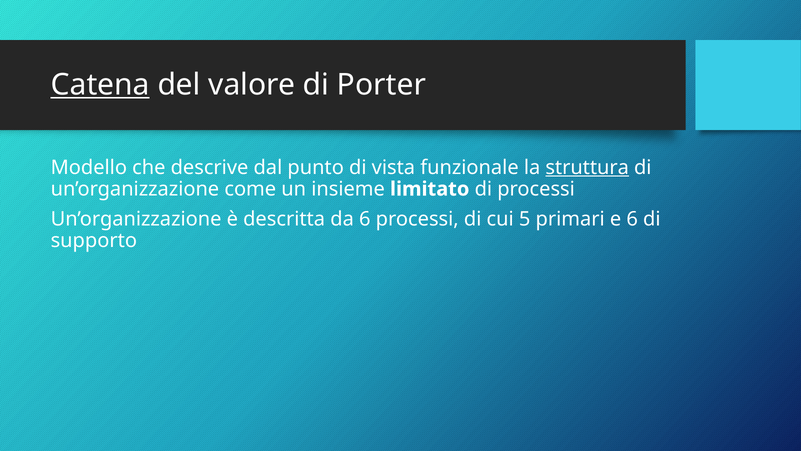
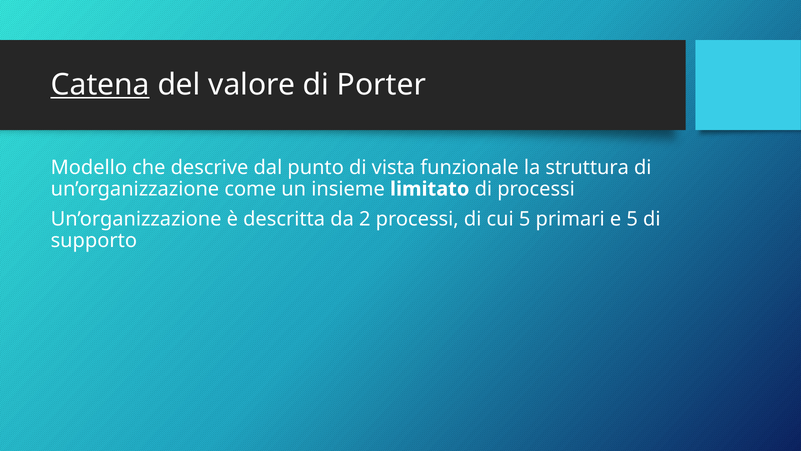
struttura underline: present -> none (587, 167)
da 6: 6 -> 2 (365, 219)
e 6: 6 -> 5 (632, 219)
